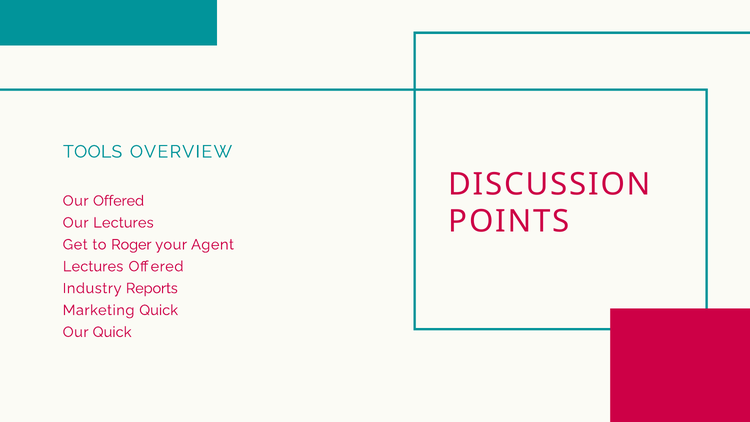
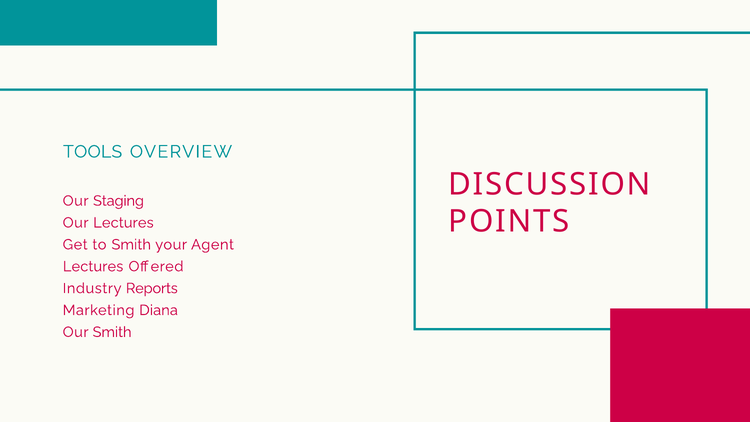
Our Offered: Offered -> Staging (119, 201)
to Roger: Roger -> Smith (131, 245)
Marketing Quick: Quick -> Diana (159, 310)
Our Quick: Quick -> Smith (112, 332)
